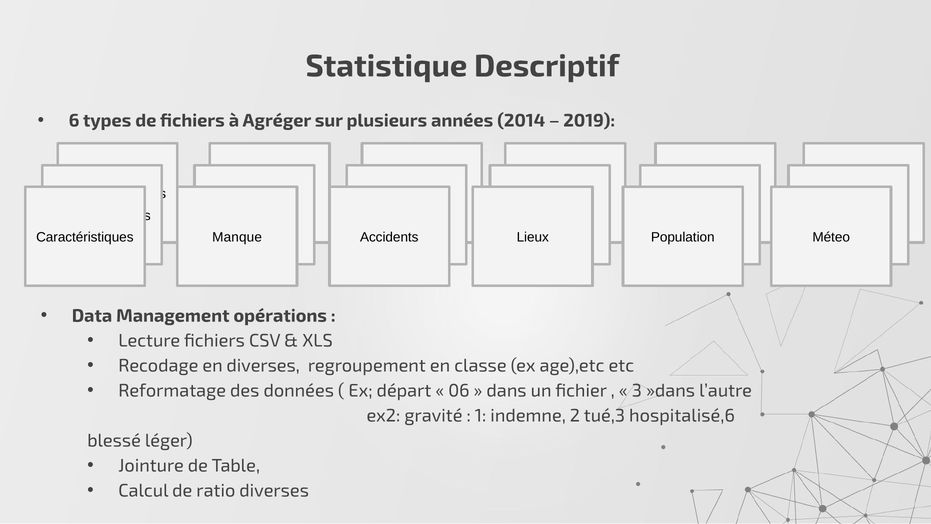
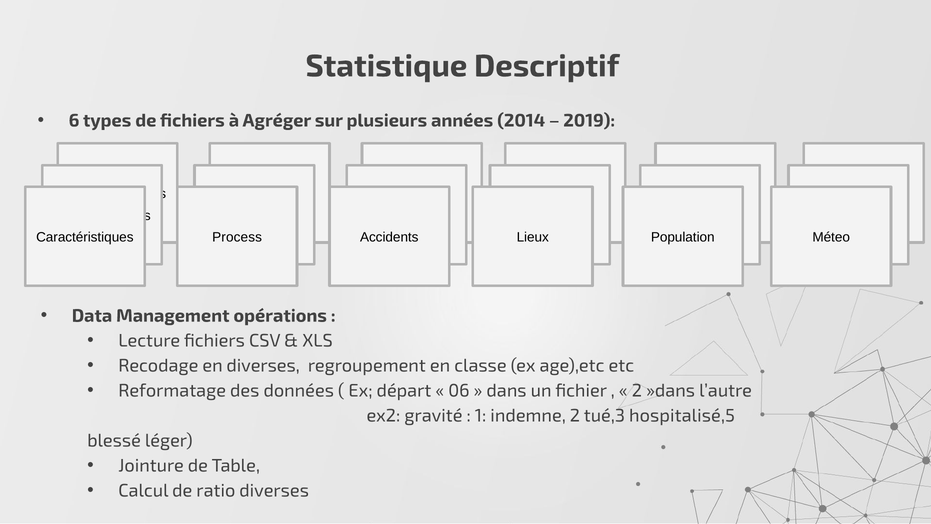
Manque: Manque -> Process (237, 237)
3: 3 -> 2 (637, 390)
hospitalisé,6: hospitalisé,6 -> hospitalisé,5 (682, 415)
